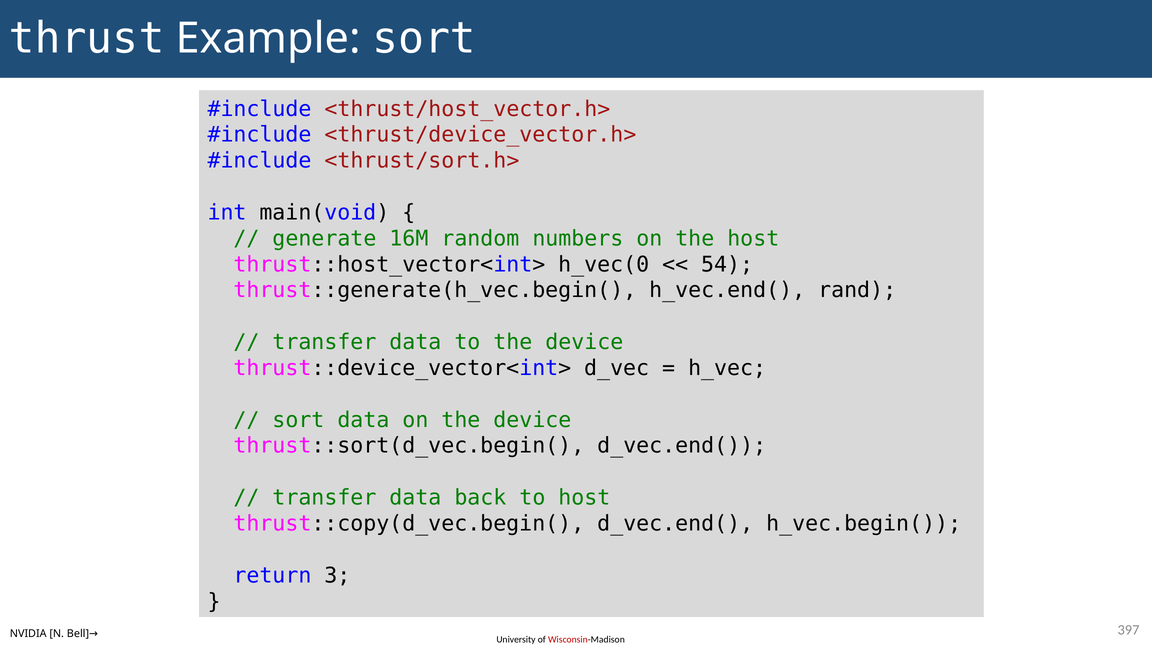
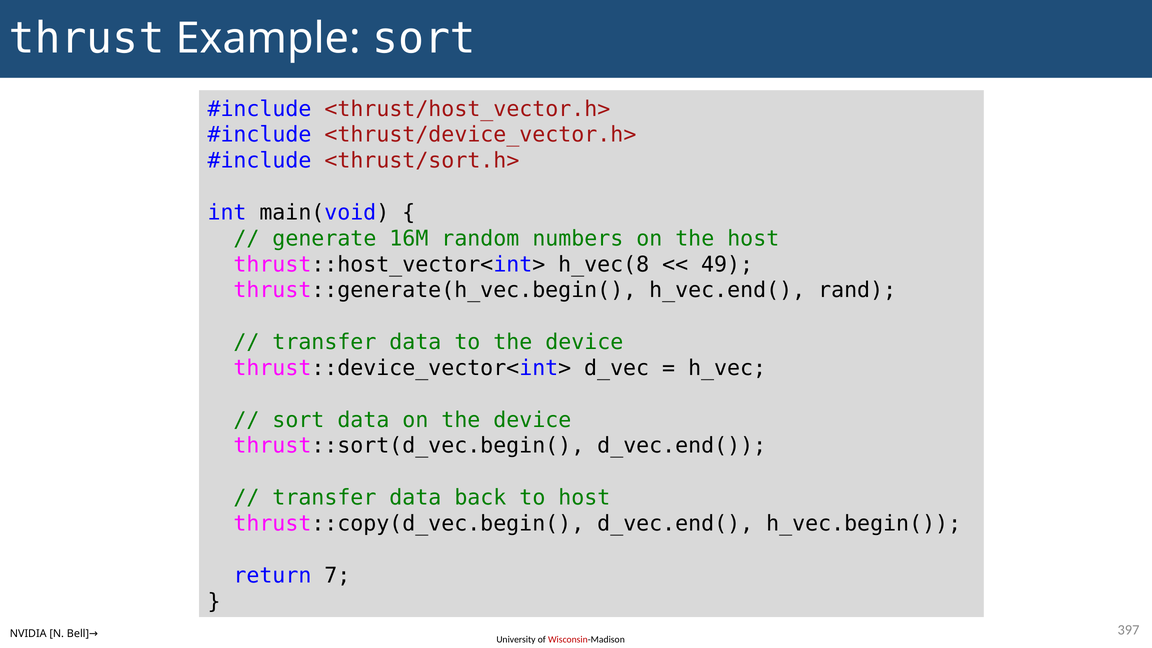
h_vec(0: h_vec(0 -> h_vec(8 (604, 264)
54: 54 -> 49 (727, 264)
3: 3 -> 7 (337, 575)
